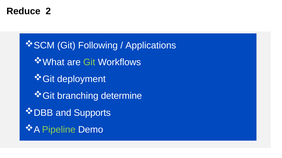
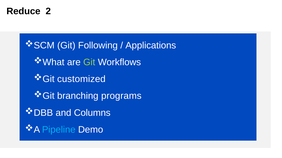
deployment: deployment -> customized (81, 79)
determine: determine -> programs (121, 96)
Supports: Supports -> Columns (92, 113)
Pipeline colour: light green -> light blue (59, 130)
